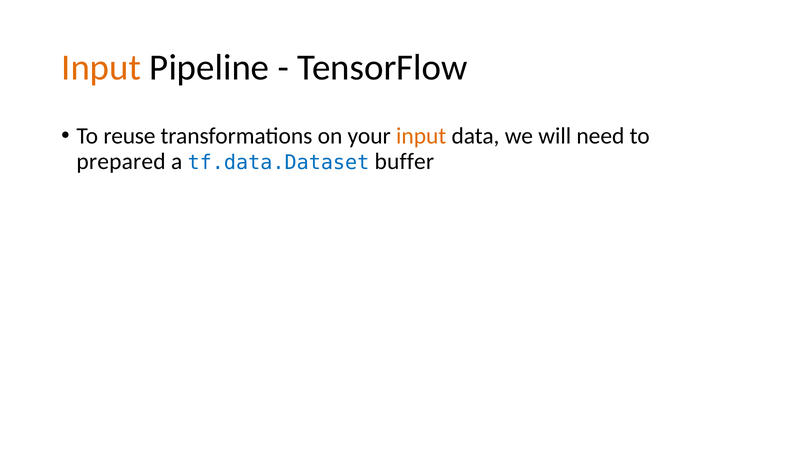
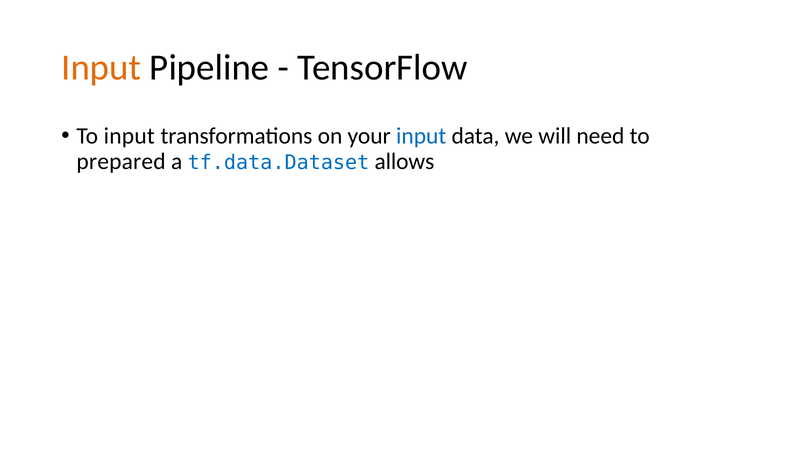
To reuse: reuse -> input (129, 136)
input colour: orange -> blue (421, 136)
buffer: buffer -> allows (404, 161)
